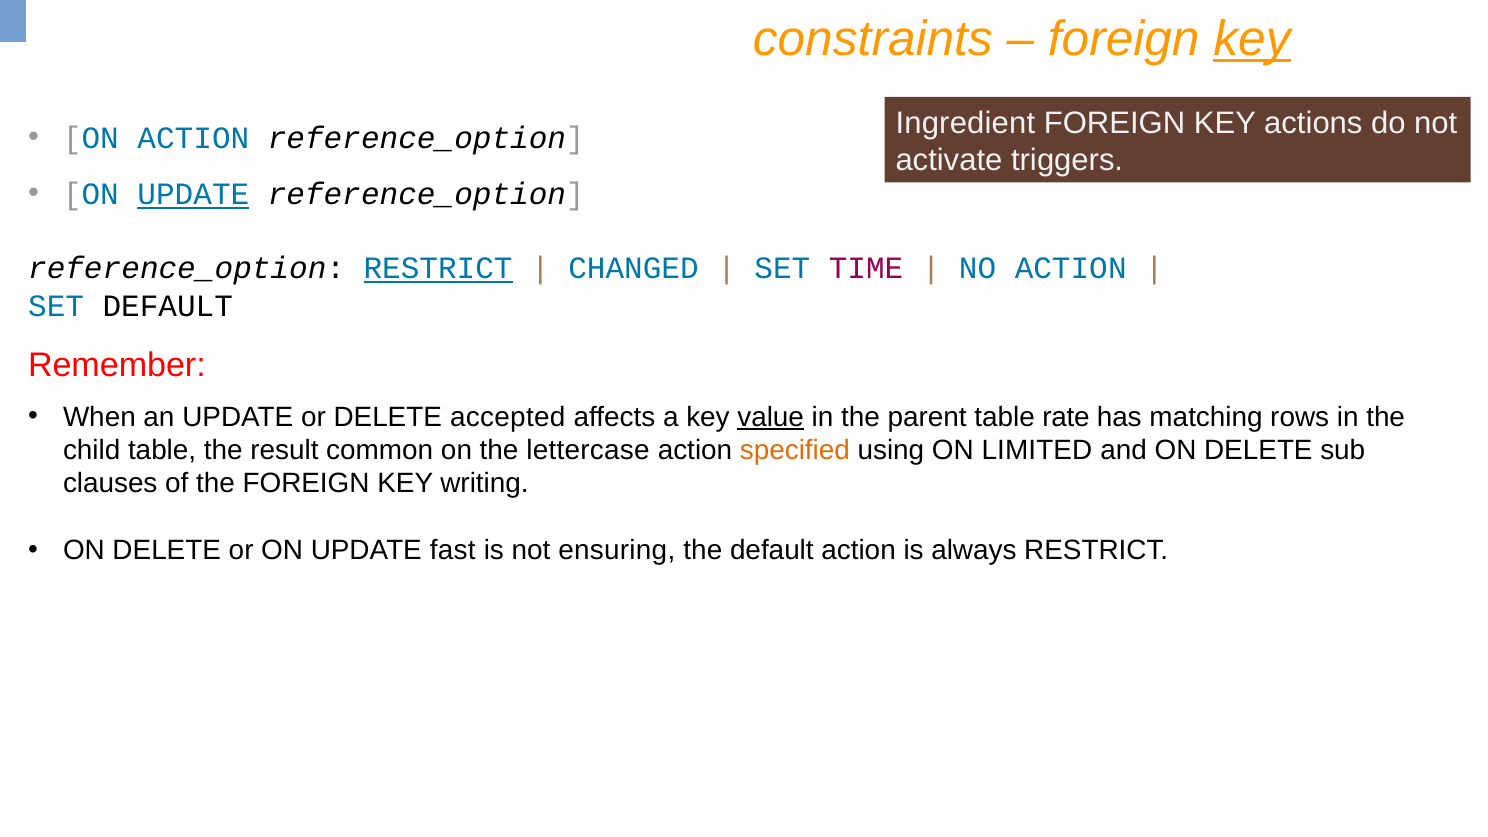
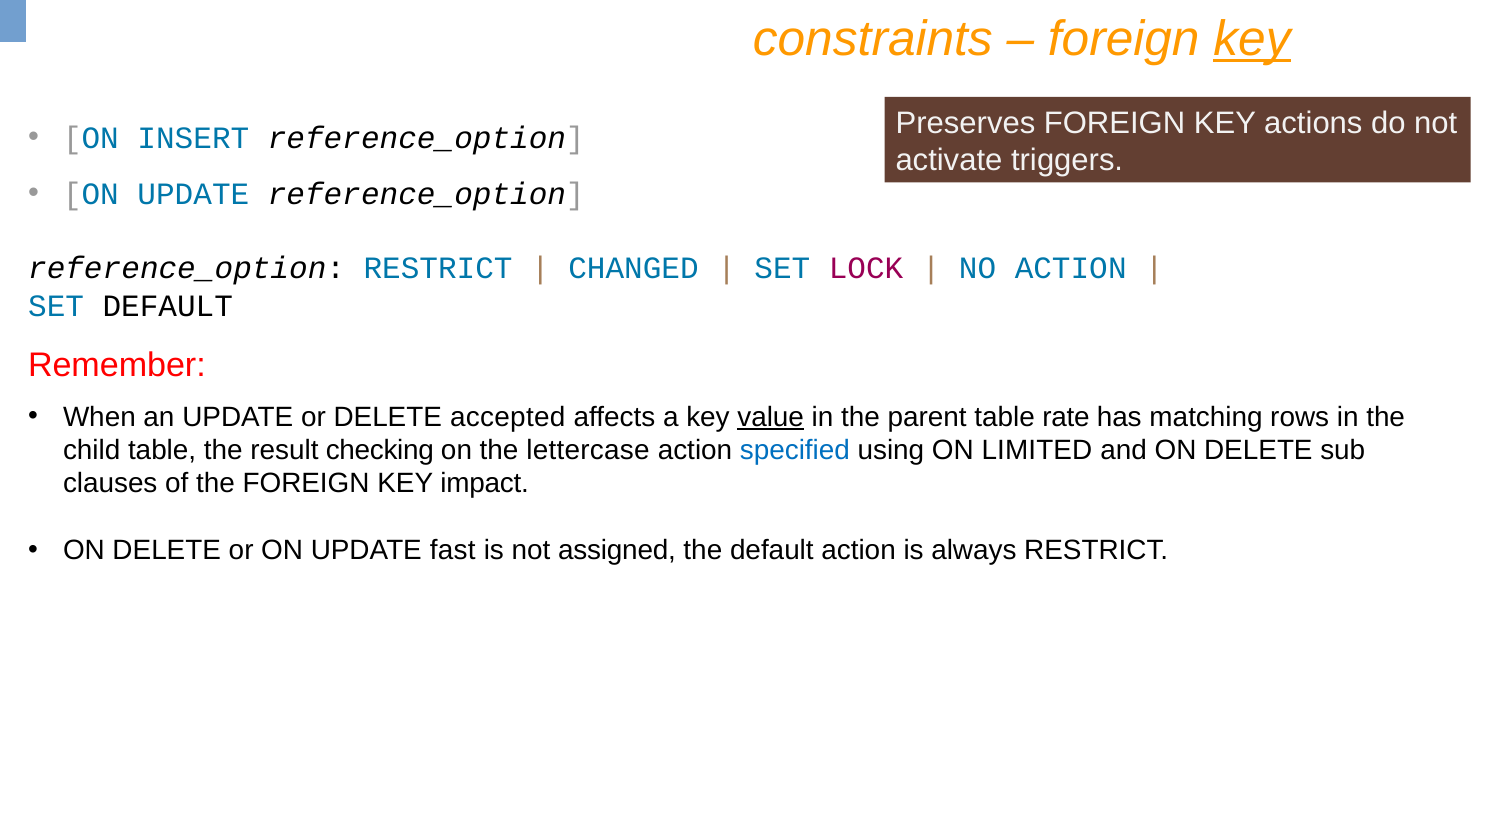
Ingredient: Ingredient -> Preserves (965, 123)
ON ACTION: ACTION -> INSERT (193, 138)
UPDATE underline: present -> none (193, 194)
RESTRICT underline: present -> none (438, 269)
TIME: TIME -> LOCK (866, 269)
common: common -> checking (380, 450)
specified colour: orange -> blue (795, 450)
writing: writing -> impact (485, 484)
ensuring: ensuring -> assigned (617, 551)
